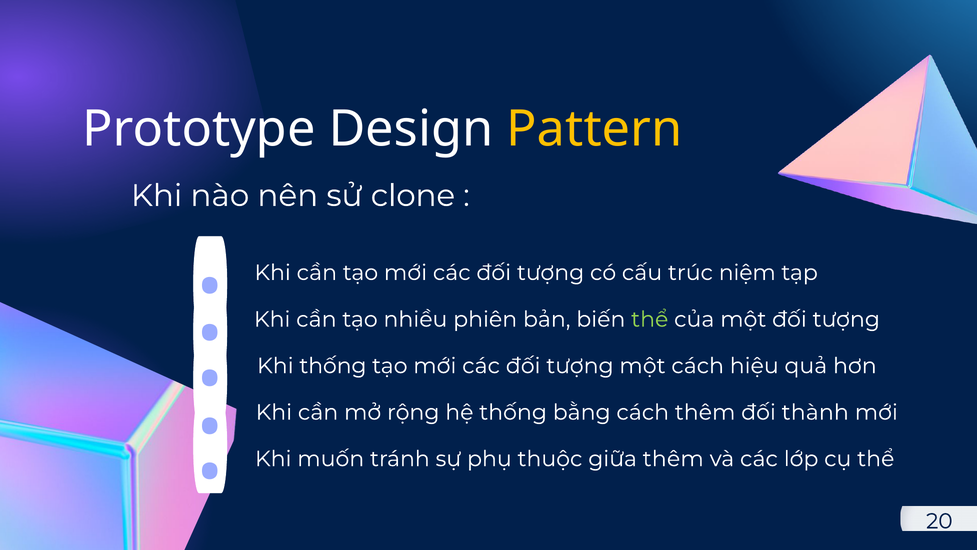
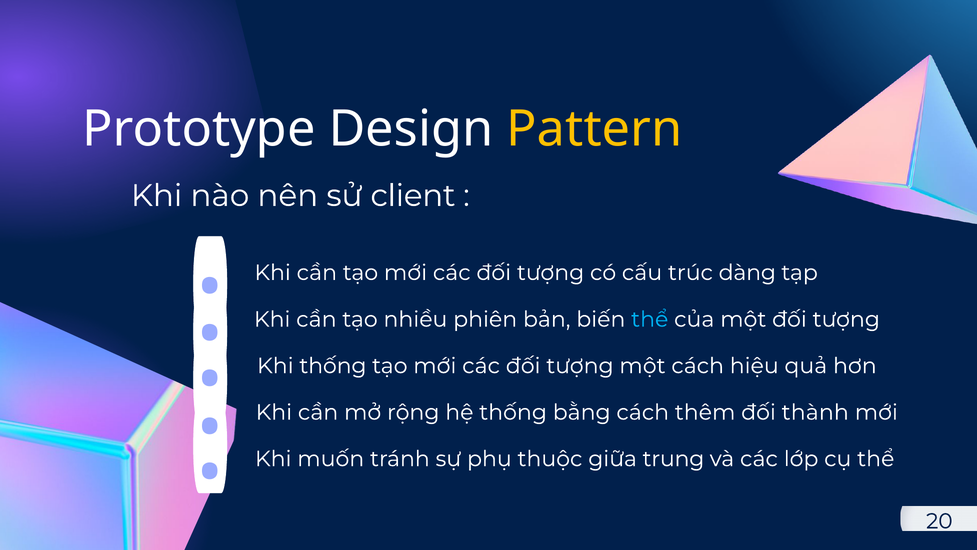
clone: clone -> client (413, 196)
niệm: niệm -> dàng (747, 272)
thể colour: light green -> light blue (650, 319)
giữa thêm: thêm -> trung (673, 459)
